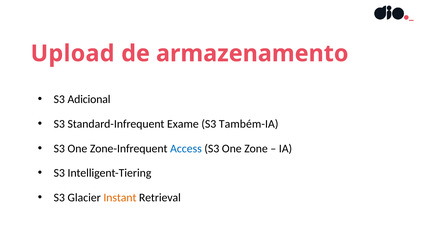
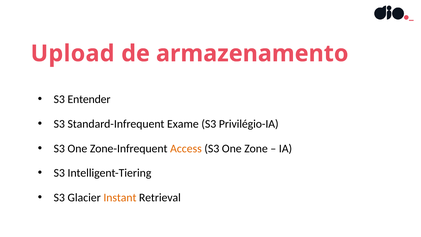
Adicional: Adicional -> Entender (89, 99)
Também-IA: Também-IA -> Privilégio-IA (249, 124)
Access colour: blue -> orange (186, 148)
